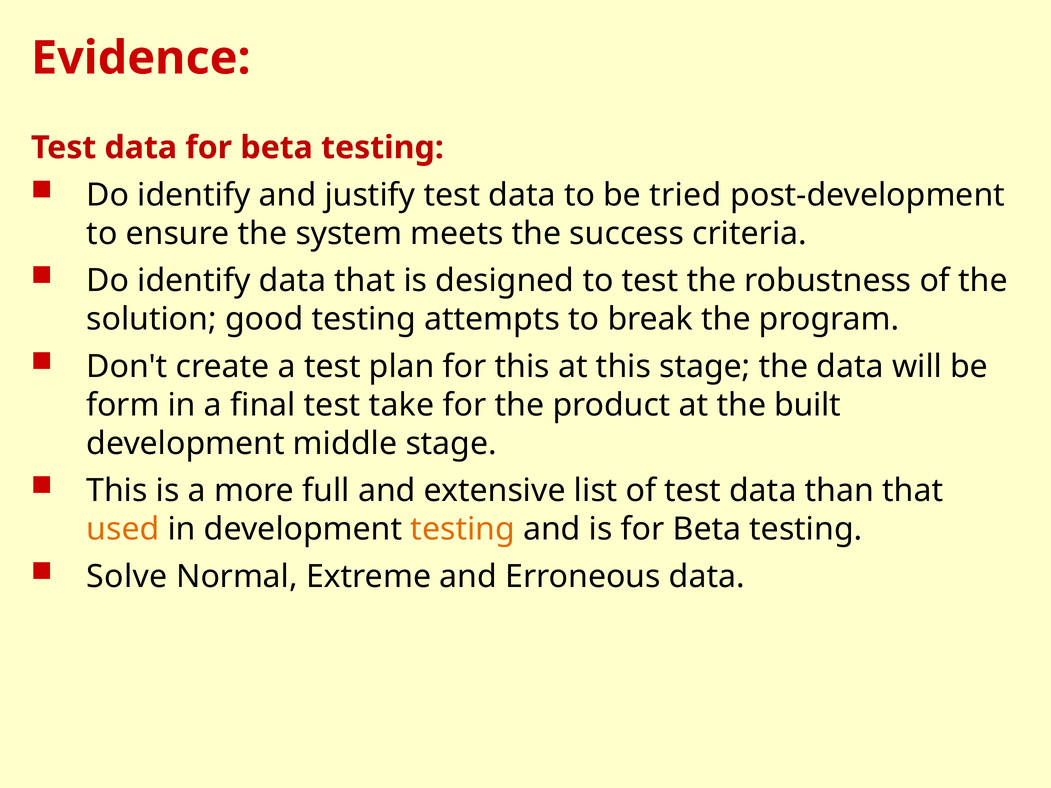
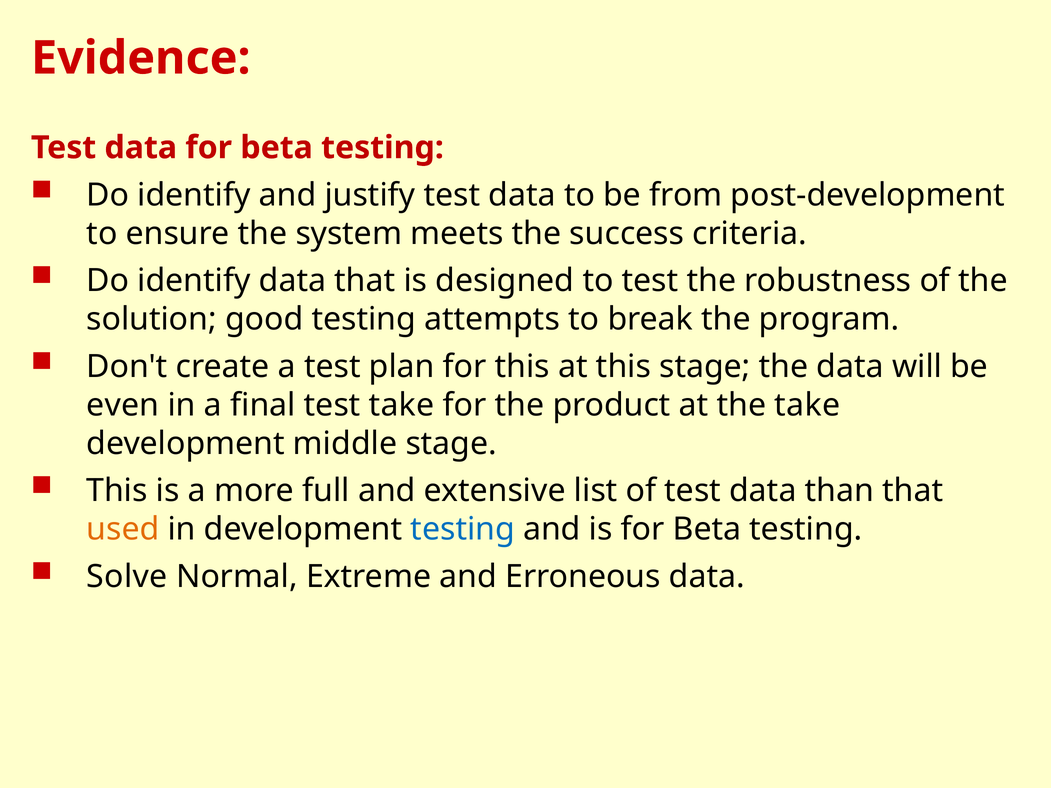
tried: tried -> from (686, 195)
form: form -> even (123, 405)
the built: built -> take (807, 405)
testing colour: orange -> blue (463, 529)
